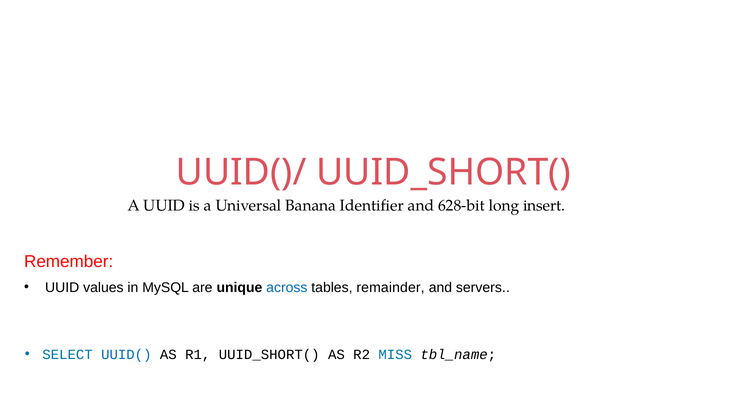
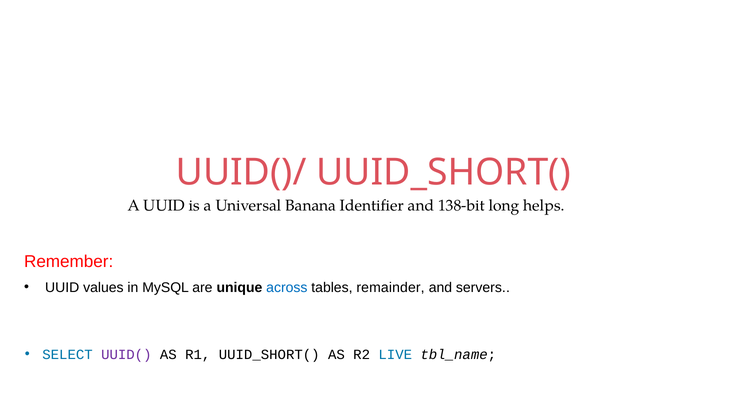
628-bit: 628-bit -> 138-bit (461, 206)
insert: insert -> helps (544, 206)
UUID( colour: blue -> purple (126, 355)
MISS: MISS -> LIVE (395, 355)
